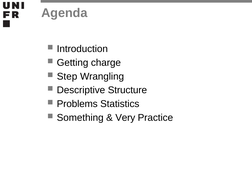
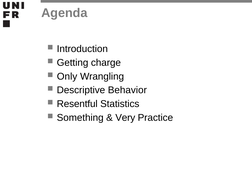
Step: Step -> Only (67, 76)
Structure: Structure -> Behavior (127, 90)
Problems: Problems -> Resentful (77, 104)
